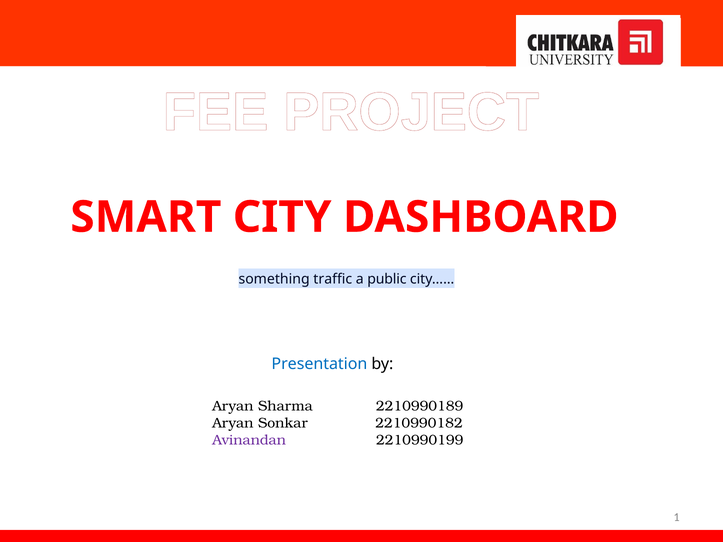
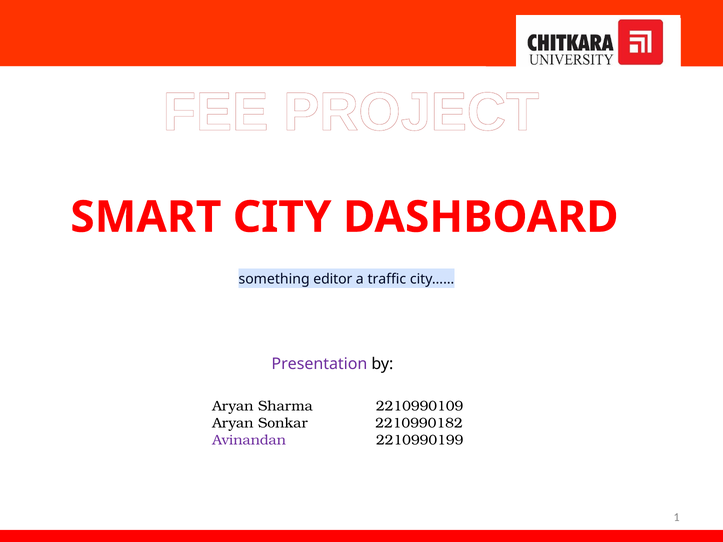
traffic: traffic -> editor (333, 279)
public: public -> traffic (387, 279)
Presentation colour: blue -> purple (319, 364)
2210990189: 2210990189 -> 2210990109 (420, 407)
